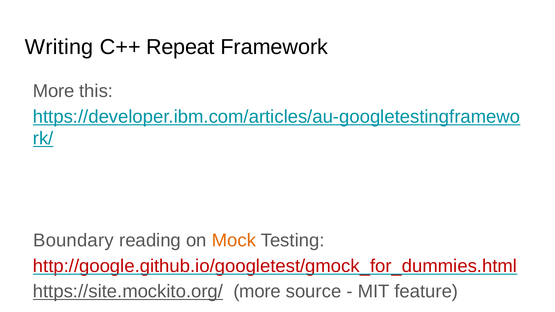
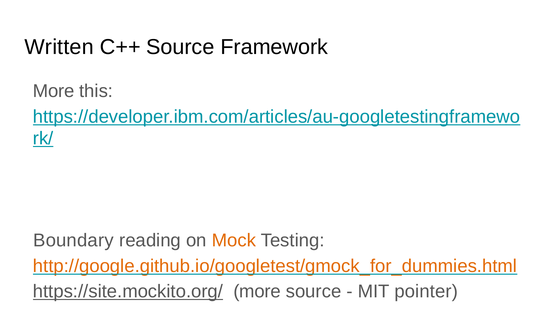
Writing: Writing -> Written (59, 47)
C++ Repeat: Repeat -> Source (180, 47)
http://google.github.io/googletest/gmock_for_dummies.html colour: red -> orange (275, 266)
feature: feature -> pointer (426, 292)
